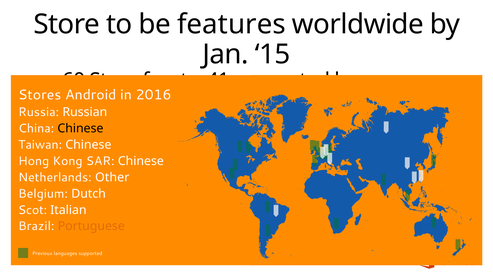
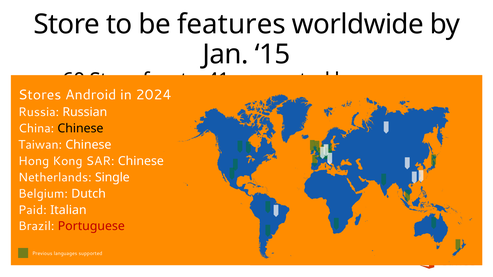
2016: 2016 -> 2024 (154, 95)
Other: Other -> Single (112, 178)
Scot: Scot -> Paid (32, 210)
Portuguese colour: orange -> red (91, 227)
